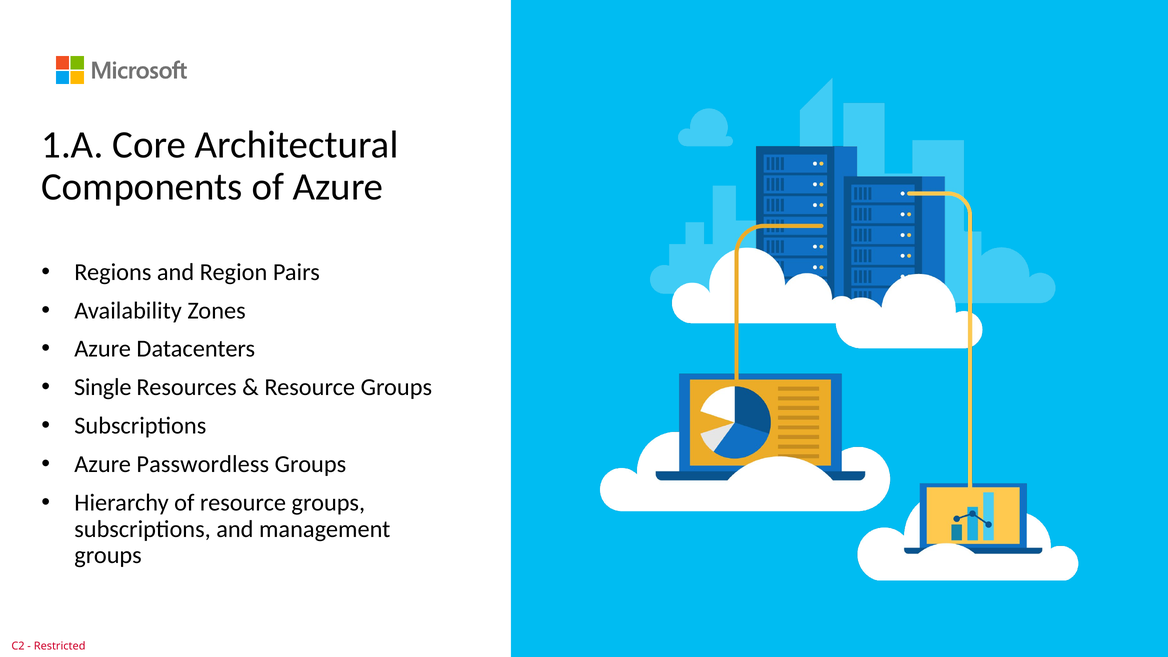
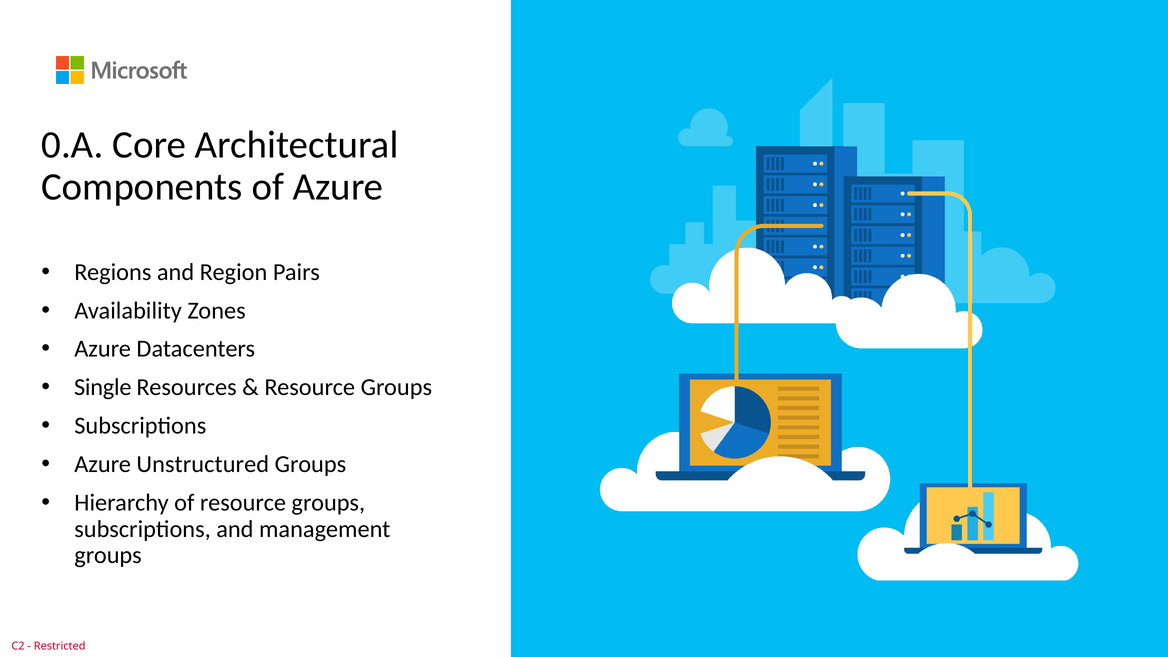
1.A: 1.A -> 0.A (72, 145)
Passwordless: Passwordless -> Unstructured (203, 464)
